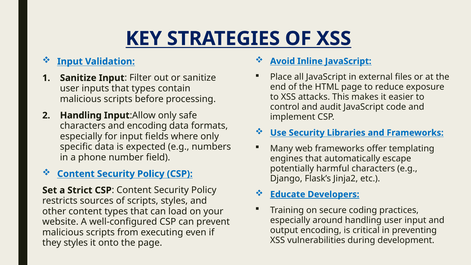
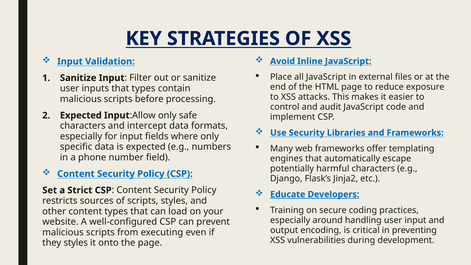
Handling: Handling -> Expected (81, 115)
and encoding: encoding -> intercept (147, 126)
